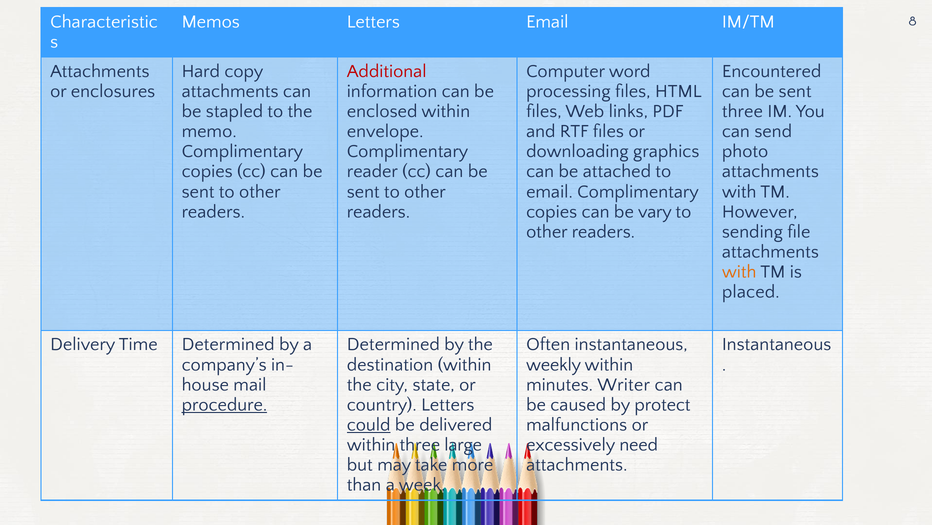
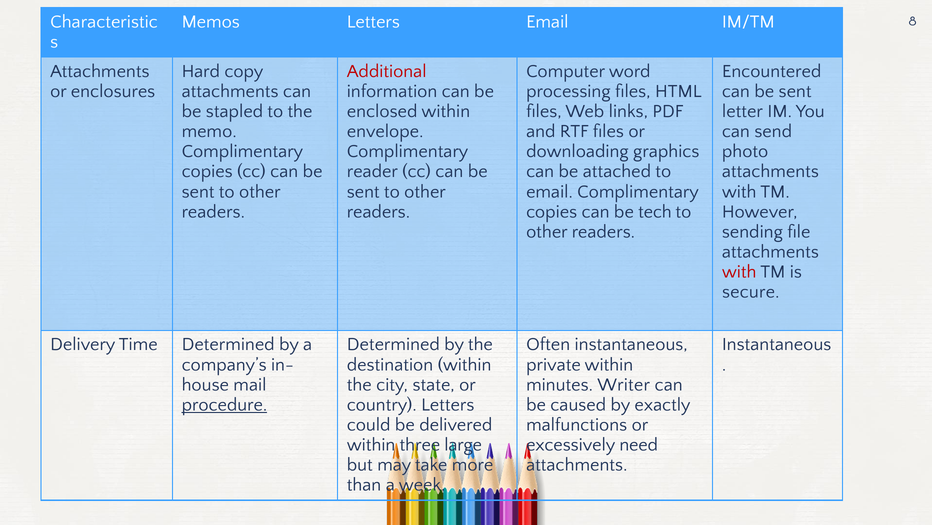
three: three -> letter (742, 111)
vary: vary -> tech (655, 211)
with colour: orange -> red (739, 271)
placed: placed -> secure (751, 291)
weekly: weekly -> private (553, 364)
protect: protect -> exactly (662, 404)
could underline: present -> none (369, 424)
